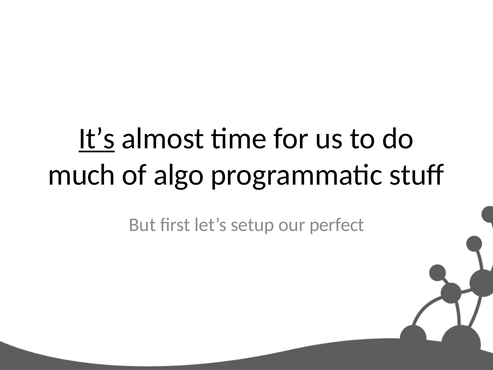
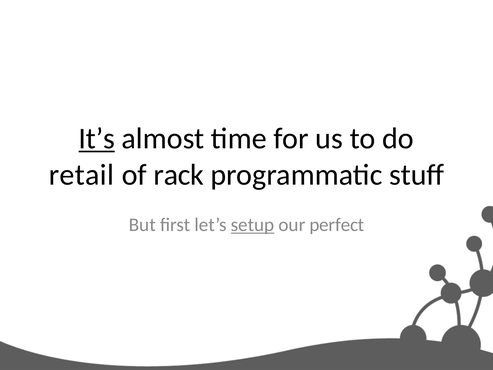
much: much -> retail (81, 175)
algo: algo -> rack (179, 175)
setup underline: none -> present (253, 225)
